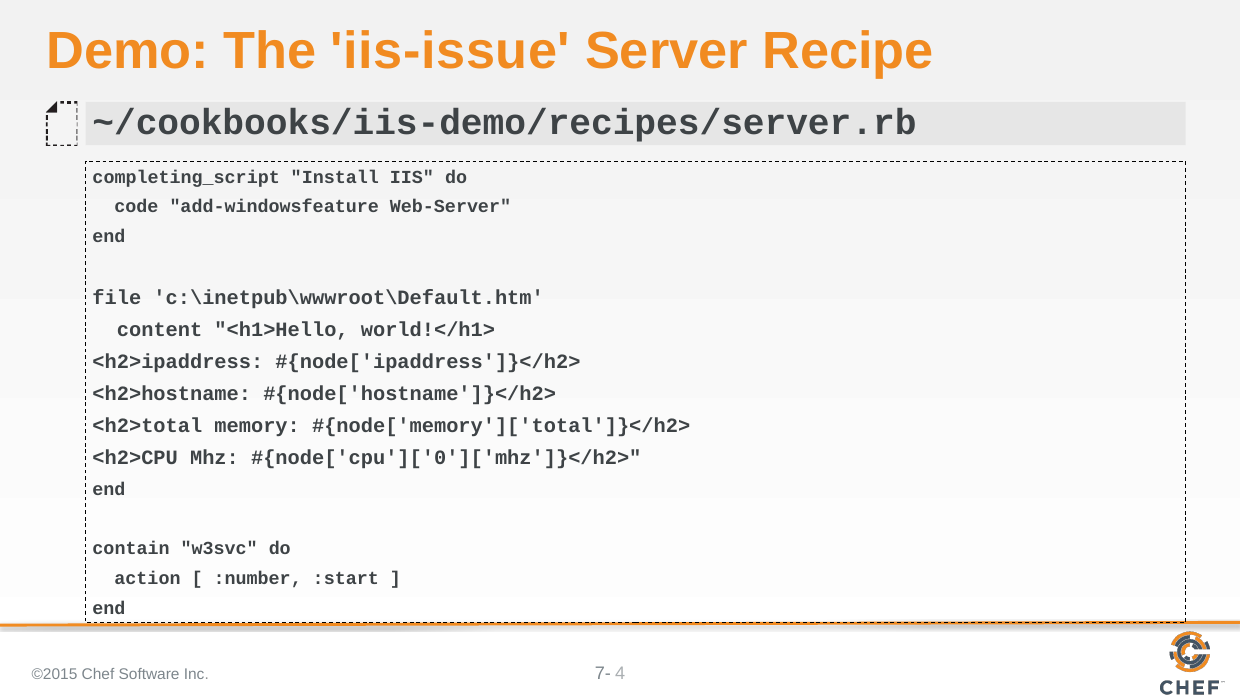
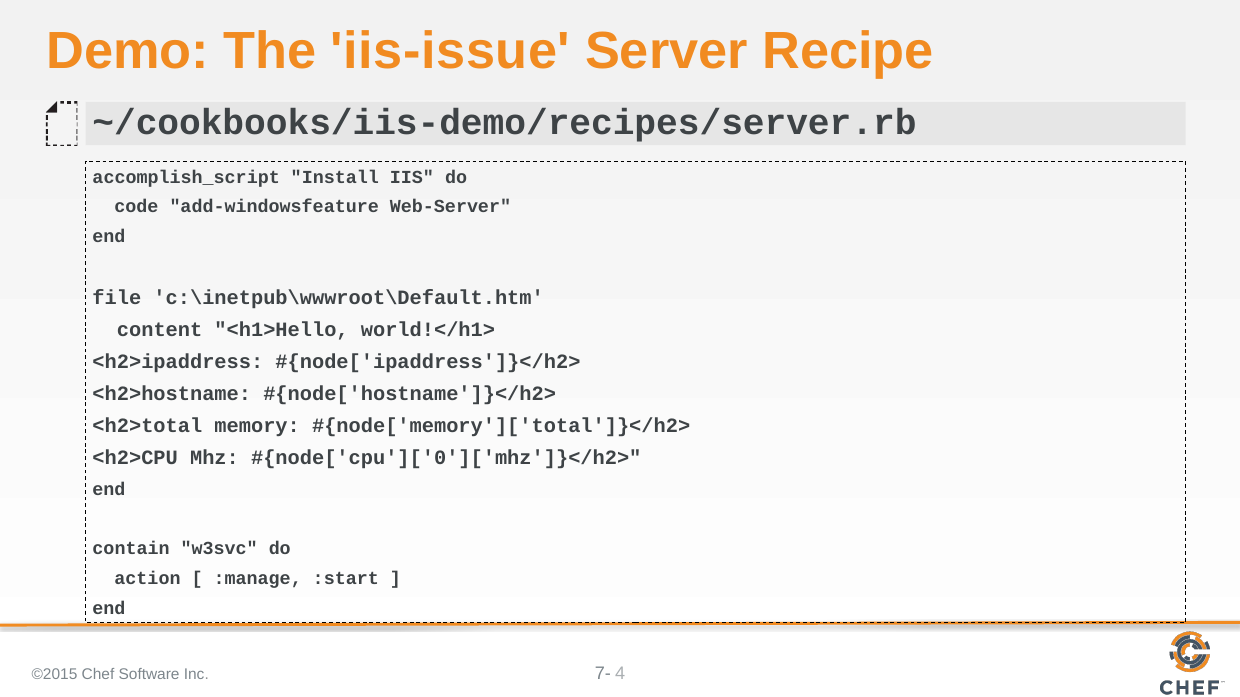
completing_script: completing_script -> accomplish_script (186, 177)
:number: :number -> :manage (258, 579)
